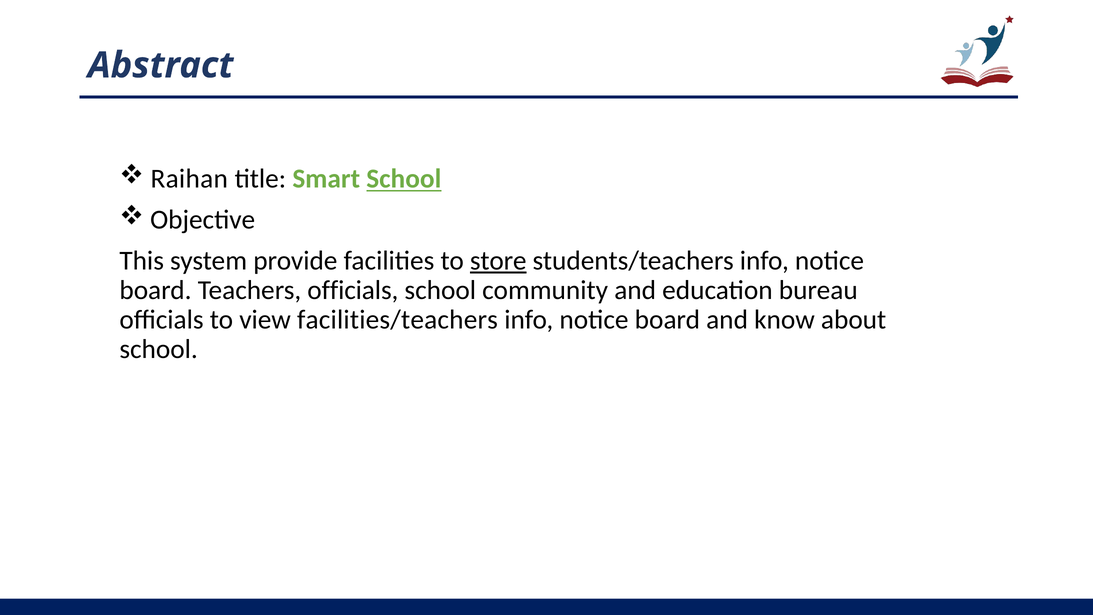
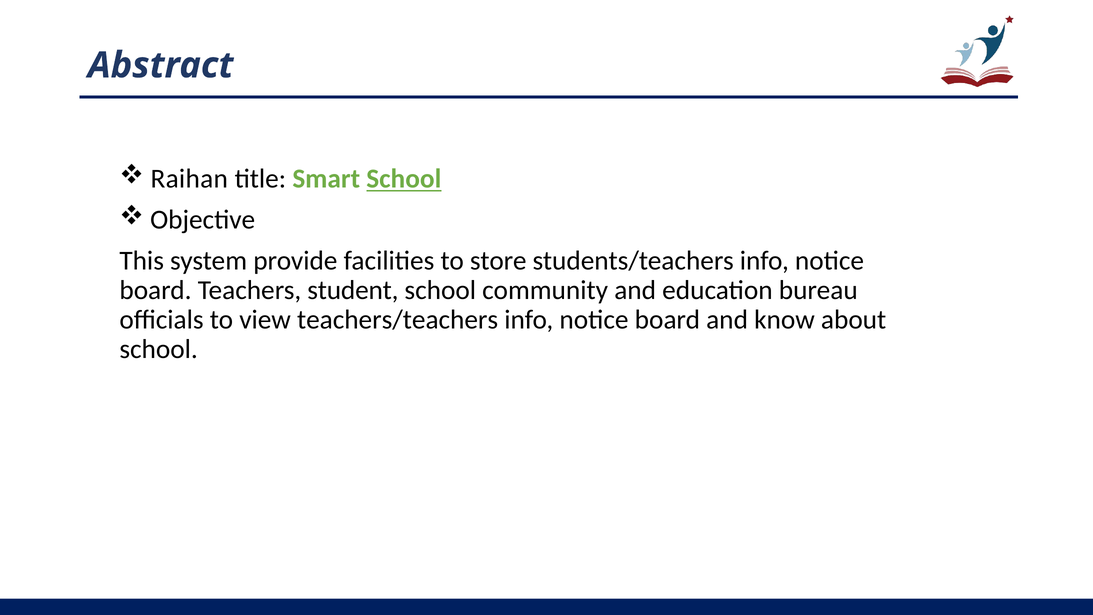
store underline: present -> none (498, 261)
Teachers officials: officials -> student (353, 290)
facilities/teachers: facilities/teachers -> teachers/teachers (398, 320)
